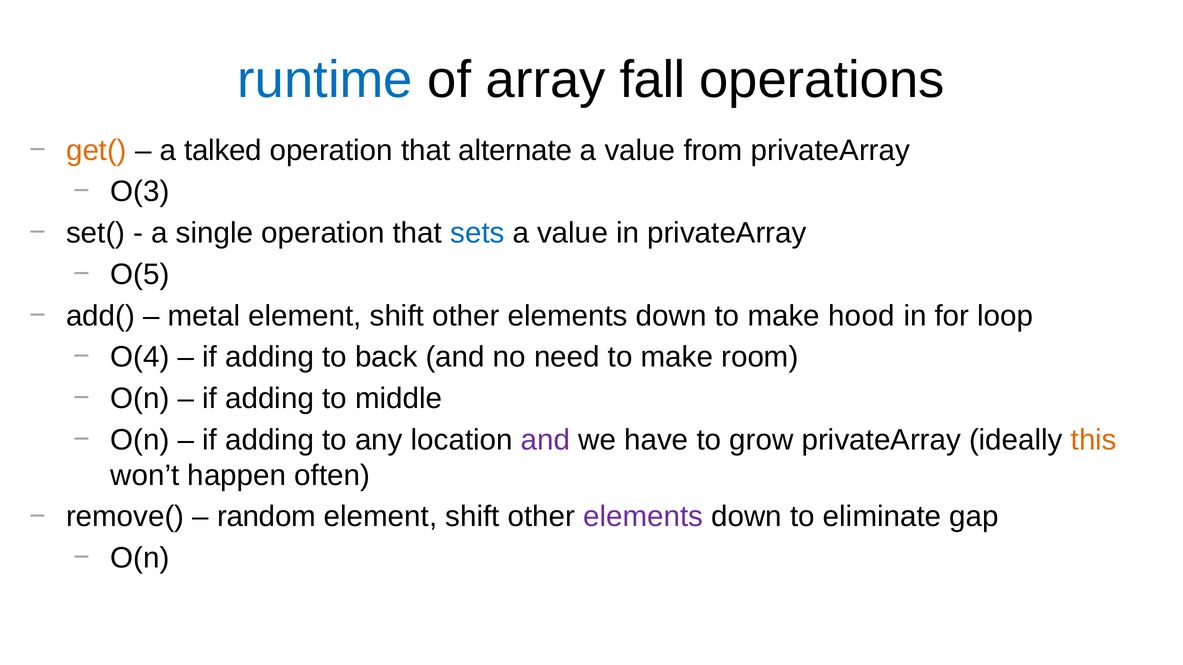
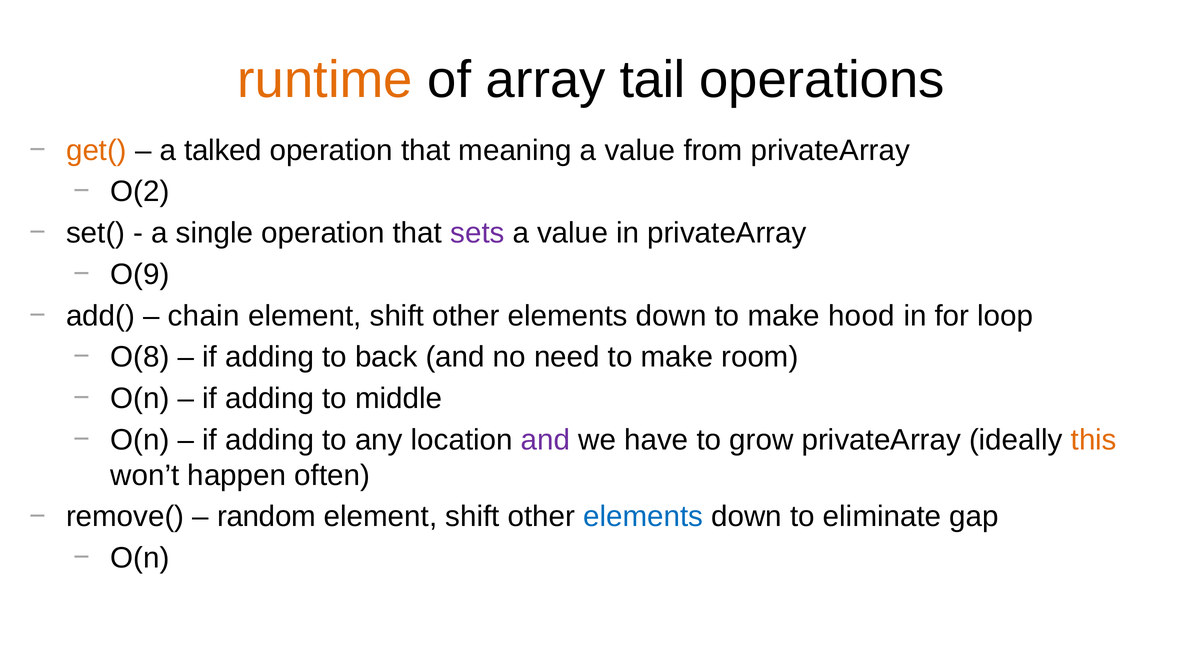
runtime colour: blue -> orange (325, 80)
fall: fall -> tail (653, 80)
alternate: alternate -> meaning (515, 150)
O(3: O(3 -> O(2 (140, 192)
sets colour: blue -> purple (477, 233)
O(5: O(5 -> O(9 (140, 275)
metal: metal -> chain (204, 316)
O(4: O(4 -> O(8 (140, 357)
elements colour: purple -> blue (643, 517)
